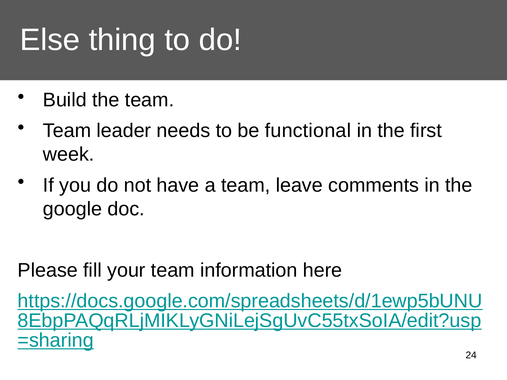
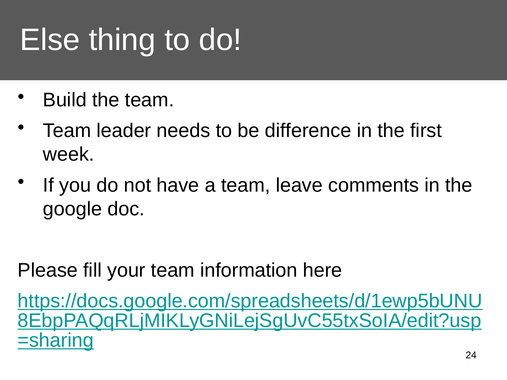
functional: functional -> difference (308, 131)
